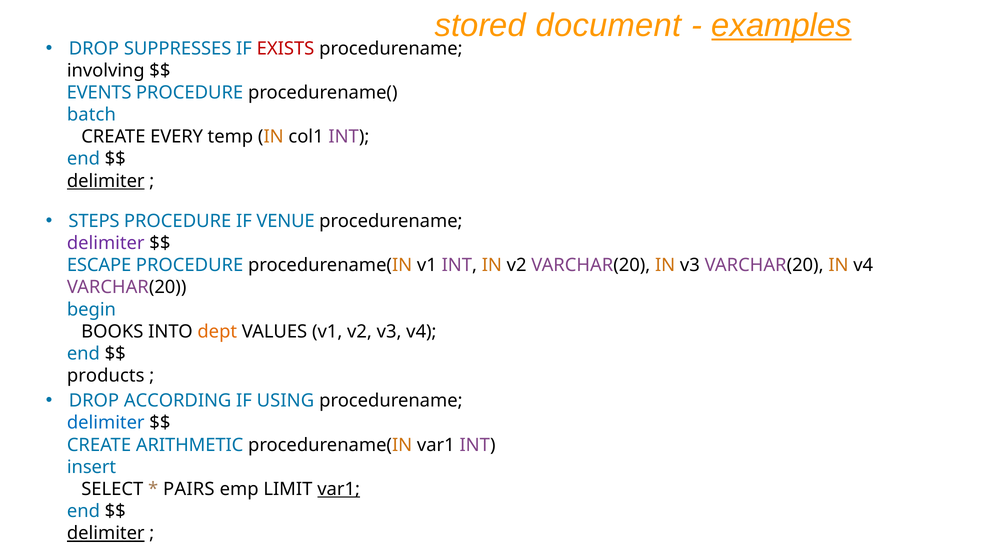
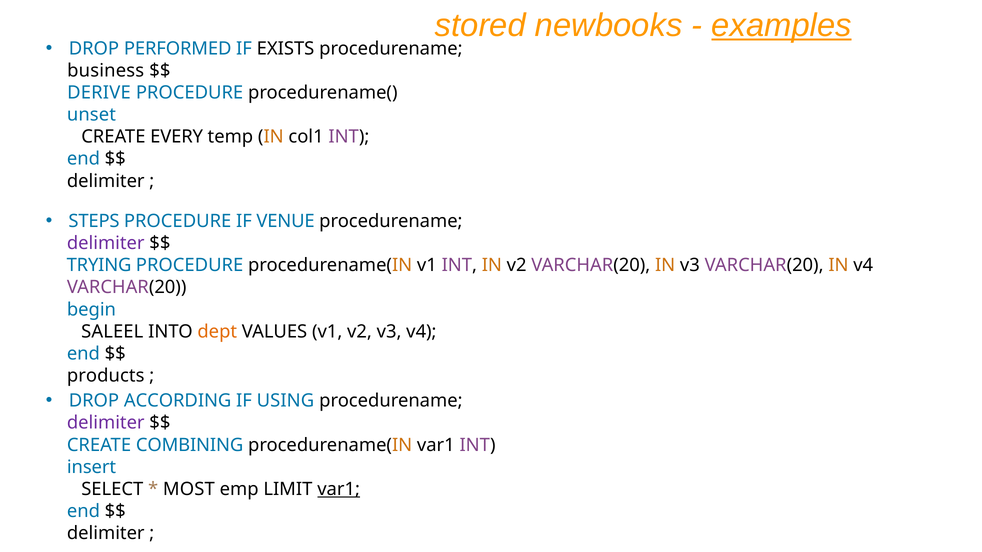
document: document -> newbooks (609, 26)
SUPPRESSES: SUPPRESSES -> PERFORMED (178, 49)
EXISTS colour: red -> black (285, 49)
involving: involving -> business (106, 71)
EVENTS: EVENTS -> DERIVE (99, 93)
batch: batch -> unset (91, 115)
delimiter underline: present -> none (106, 181)
ESCAPE: ESCAPE -> TRYING (99, 265)
BOOKS: BOOKS -> SALEEL (112, 332)
delimiter colour: blue -> purple (106, 423)
ARITHMETIC: ARITHMETIC -> COMBINING (190, 445)
PAIRS: PAIRS -> MOST (189, 489)
delimiter underline: present -> none (106, 534)
